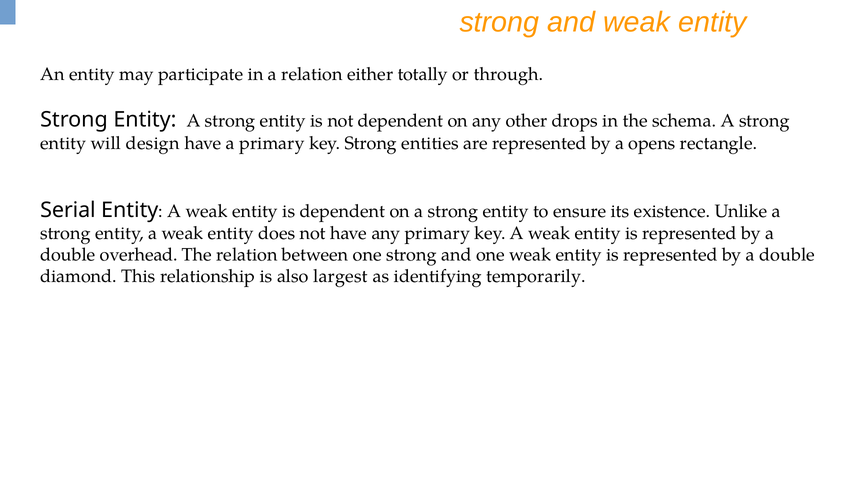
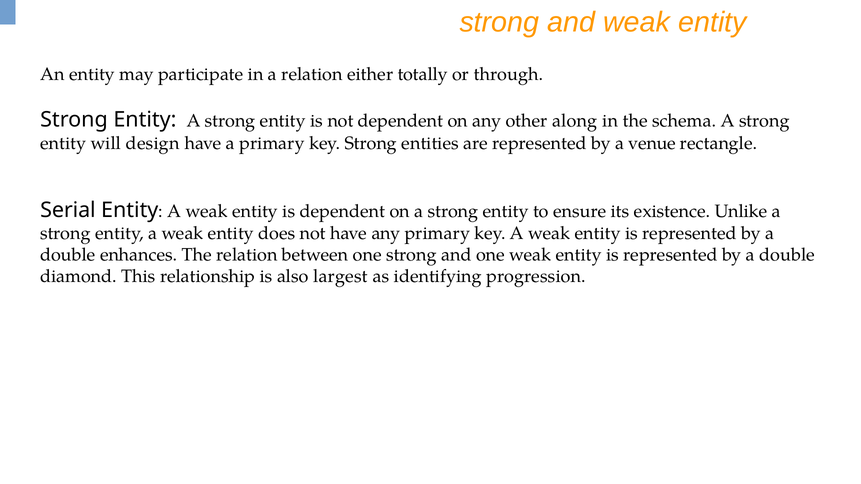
drops: drops -> along (575, 121)
opens: opens -> venue (652, 143)
overhead: overhead -> enhances (139, 255)
temporarily: temporarily -> progression (536, 277)
